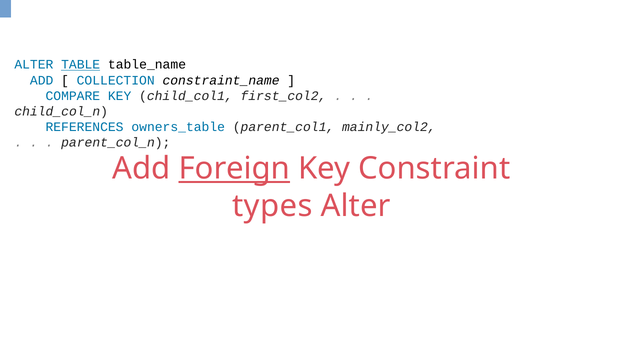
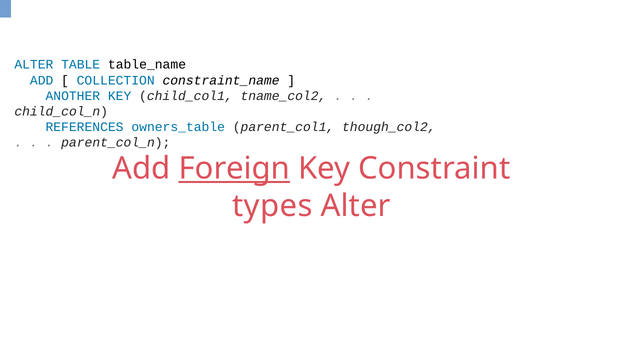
TABLE underline: present -> none (81, 65)
COMPARE: COMPARE -> ANOTHER (73, 96)
first_col2: first_col2 -> tname_col2 (283, 96)
mainly_col2: mainly_col2 -> though_col2 (389, 127)
